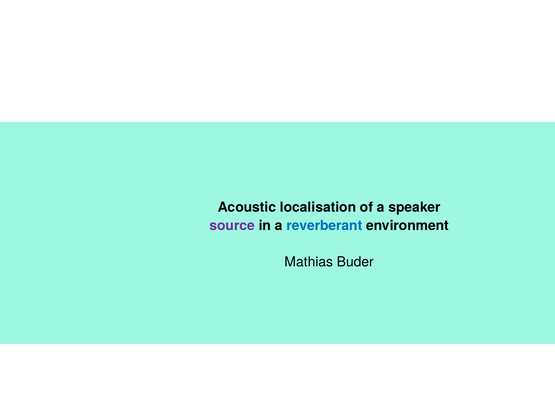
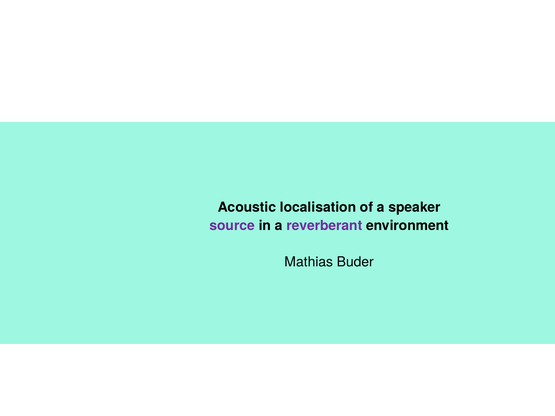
reverberant colour: blue -> purple (324, 226)
